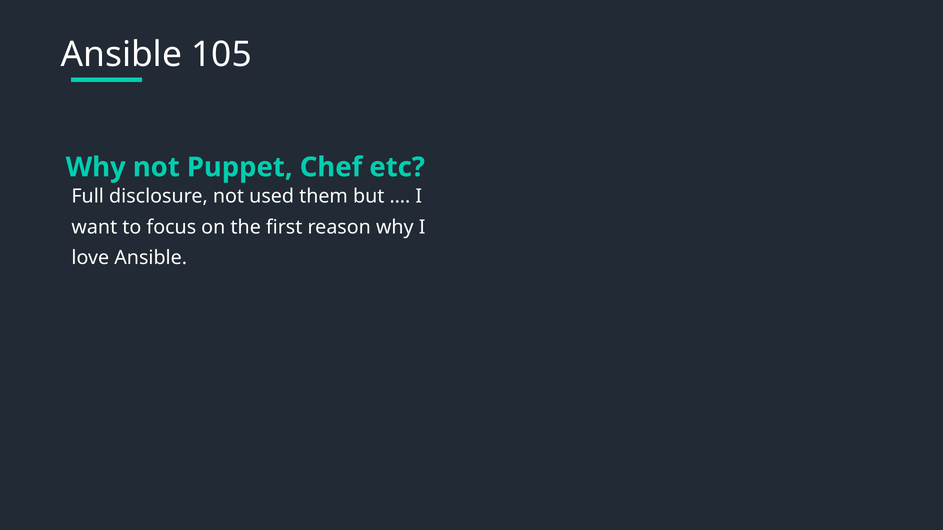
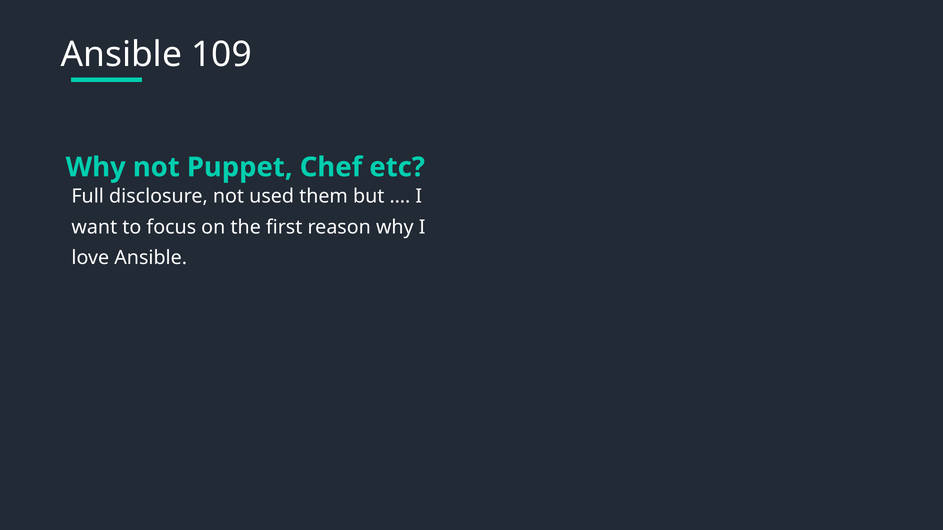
105: 105 -> 109 (222, 55)
